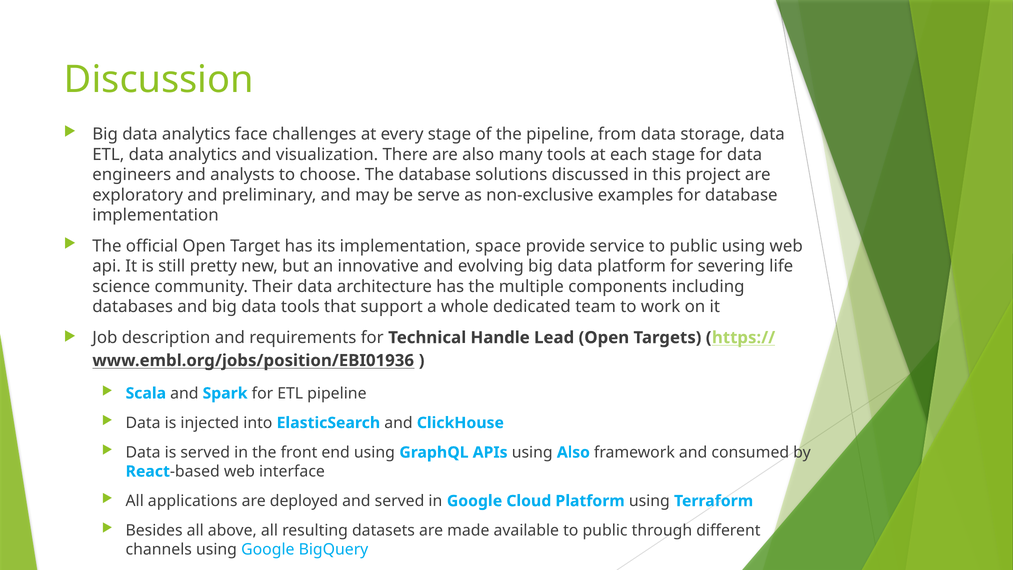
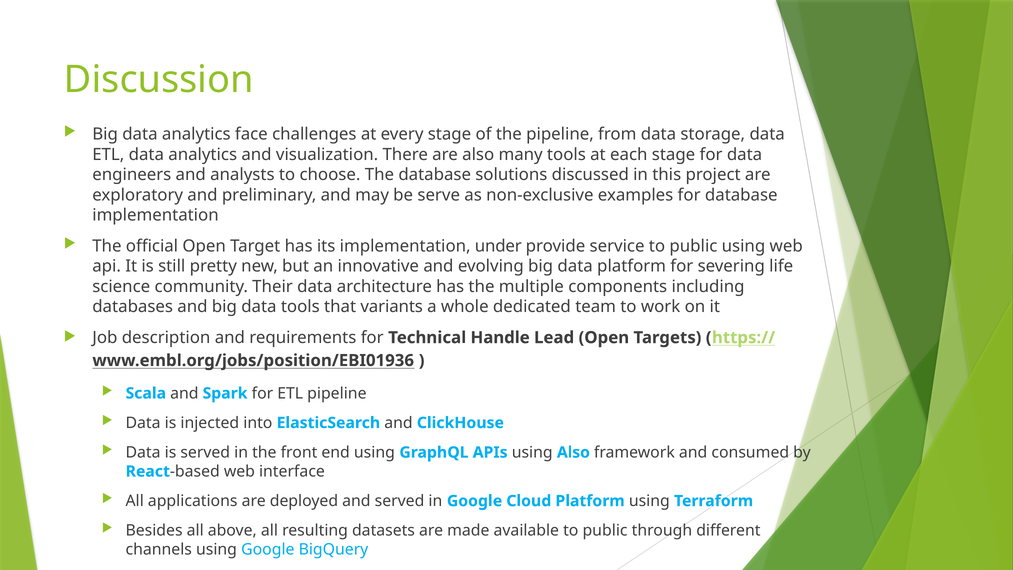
space: space -> under (498, 246)
support: support -> variants (392, 307)
